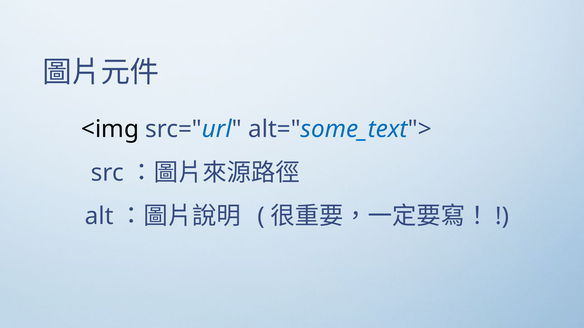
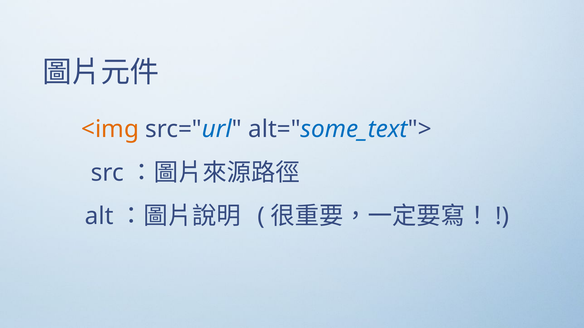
<img colour: black -> orange (110, 129)
